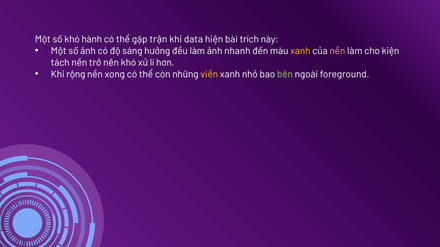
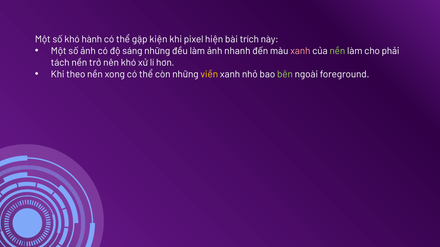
trận: trận -> kiện (158, 39)
data: data -> pixel (194, 39)
sáng hưởng: hưởng -> những (157, 51)
xanh colour: yellow -> pink (300, 51)
nền colour: pink -> light green (337, 51)
kiện: kiện -> phải (391, 51)
rộng: rộng -> theo (76, 75)
